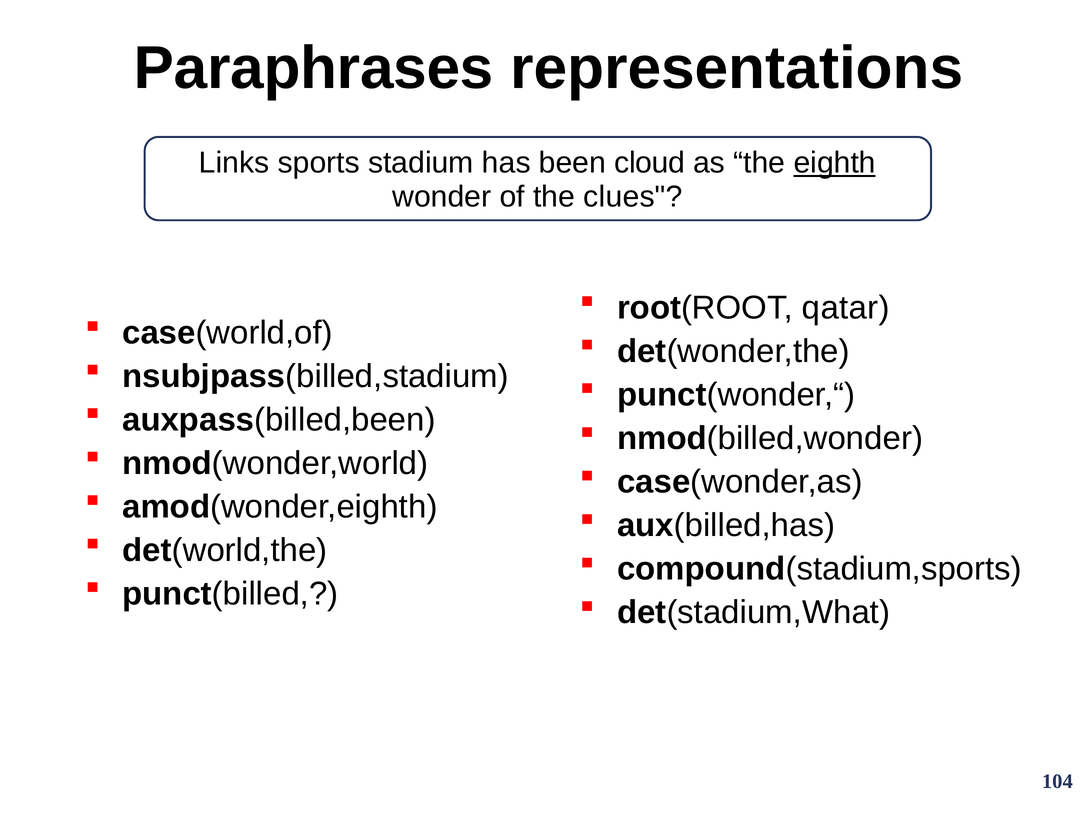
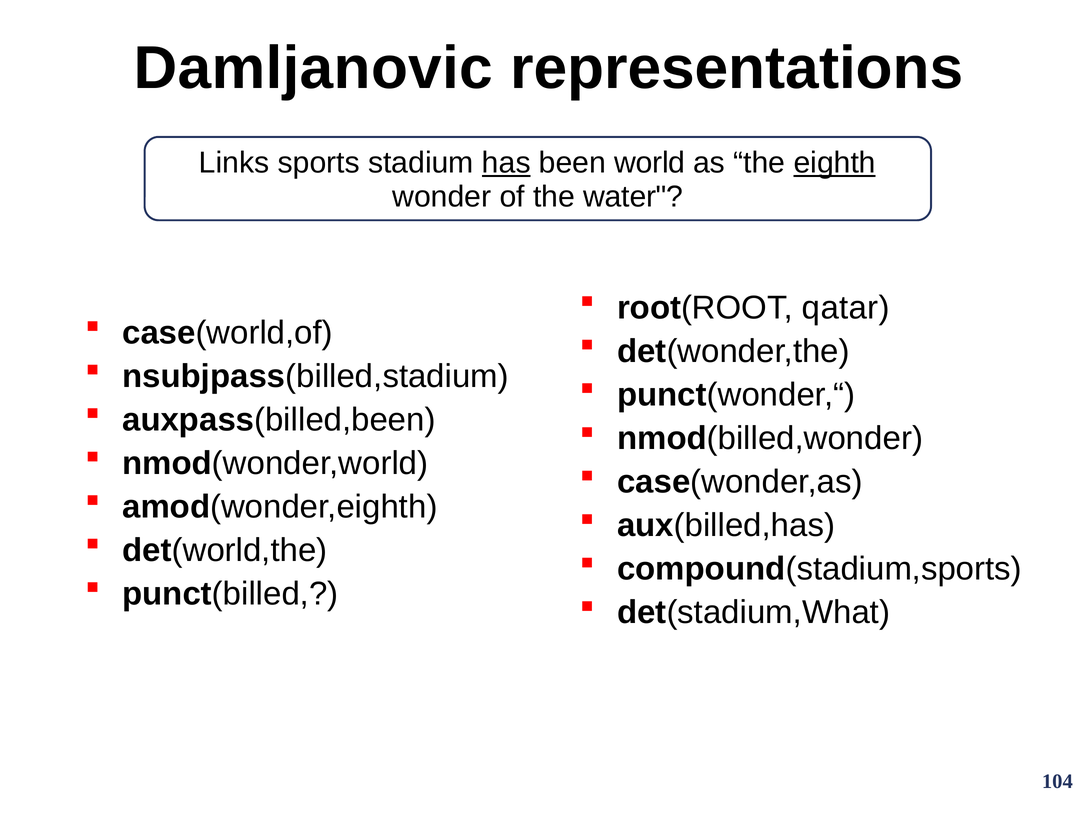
Paraphrases: Paraphrases -> Damljanovic (313, 68)
has underline: none -> present (506, 163)
cloud: cloud -> world (650, 163)
clues: clues -> water (633, 197)
